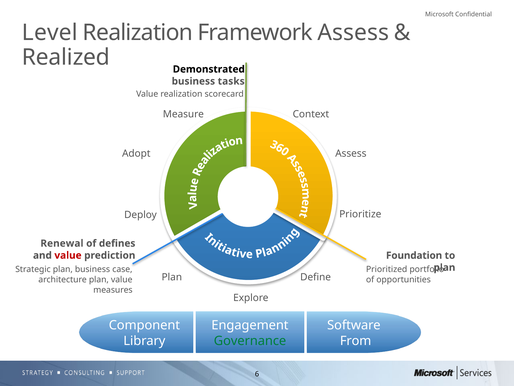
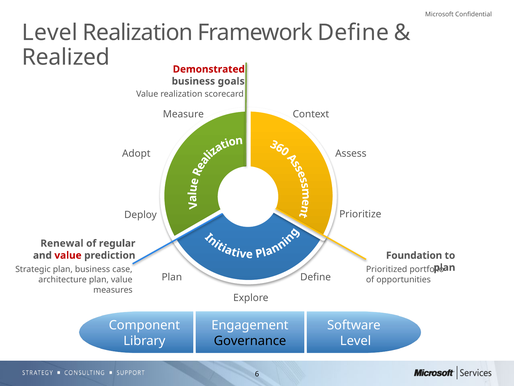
Framework Assess: Assess -> Define (353, 32)
Demonstrated colour: black -> red (209, 69)
tasks: tasks -> goals (231, 81)
defines: defines -> regular (117, 243)
Governance colour: green -> black (250, 340)
From: From -> Level (356, 340)
